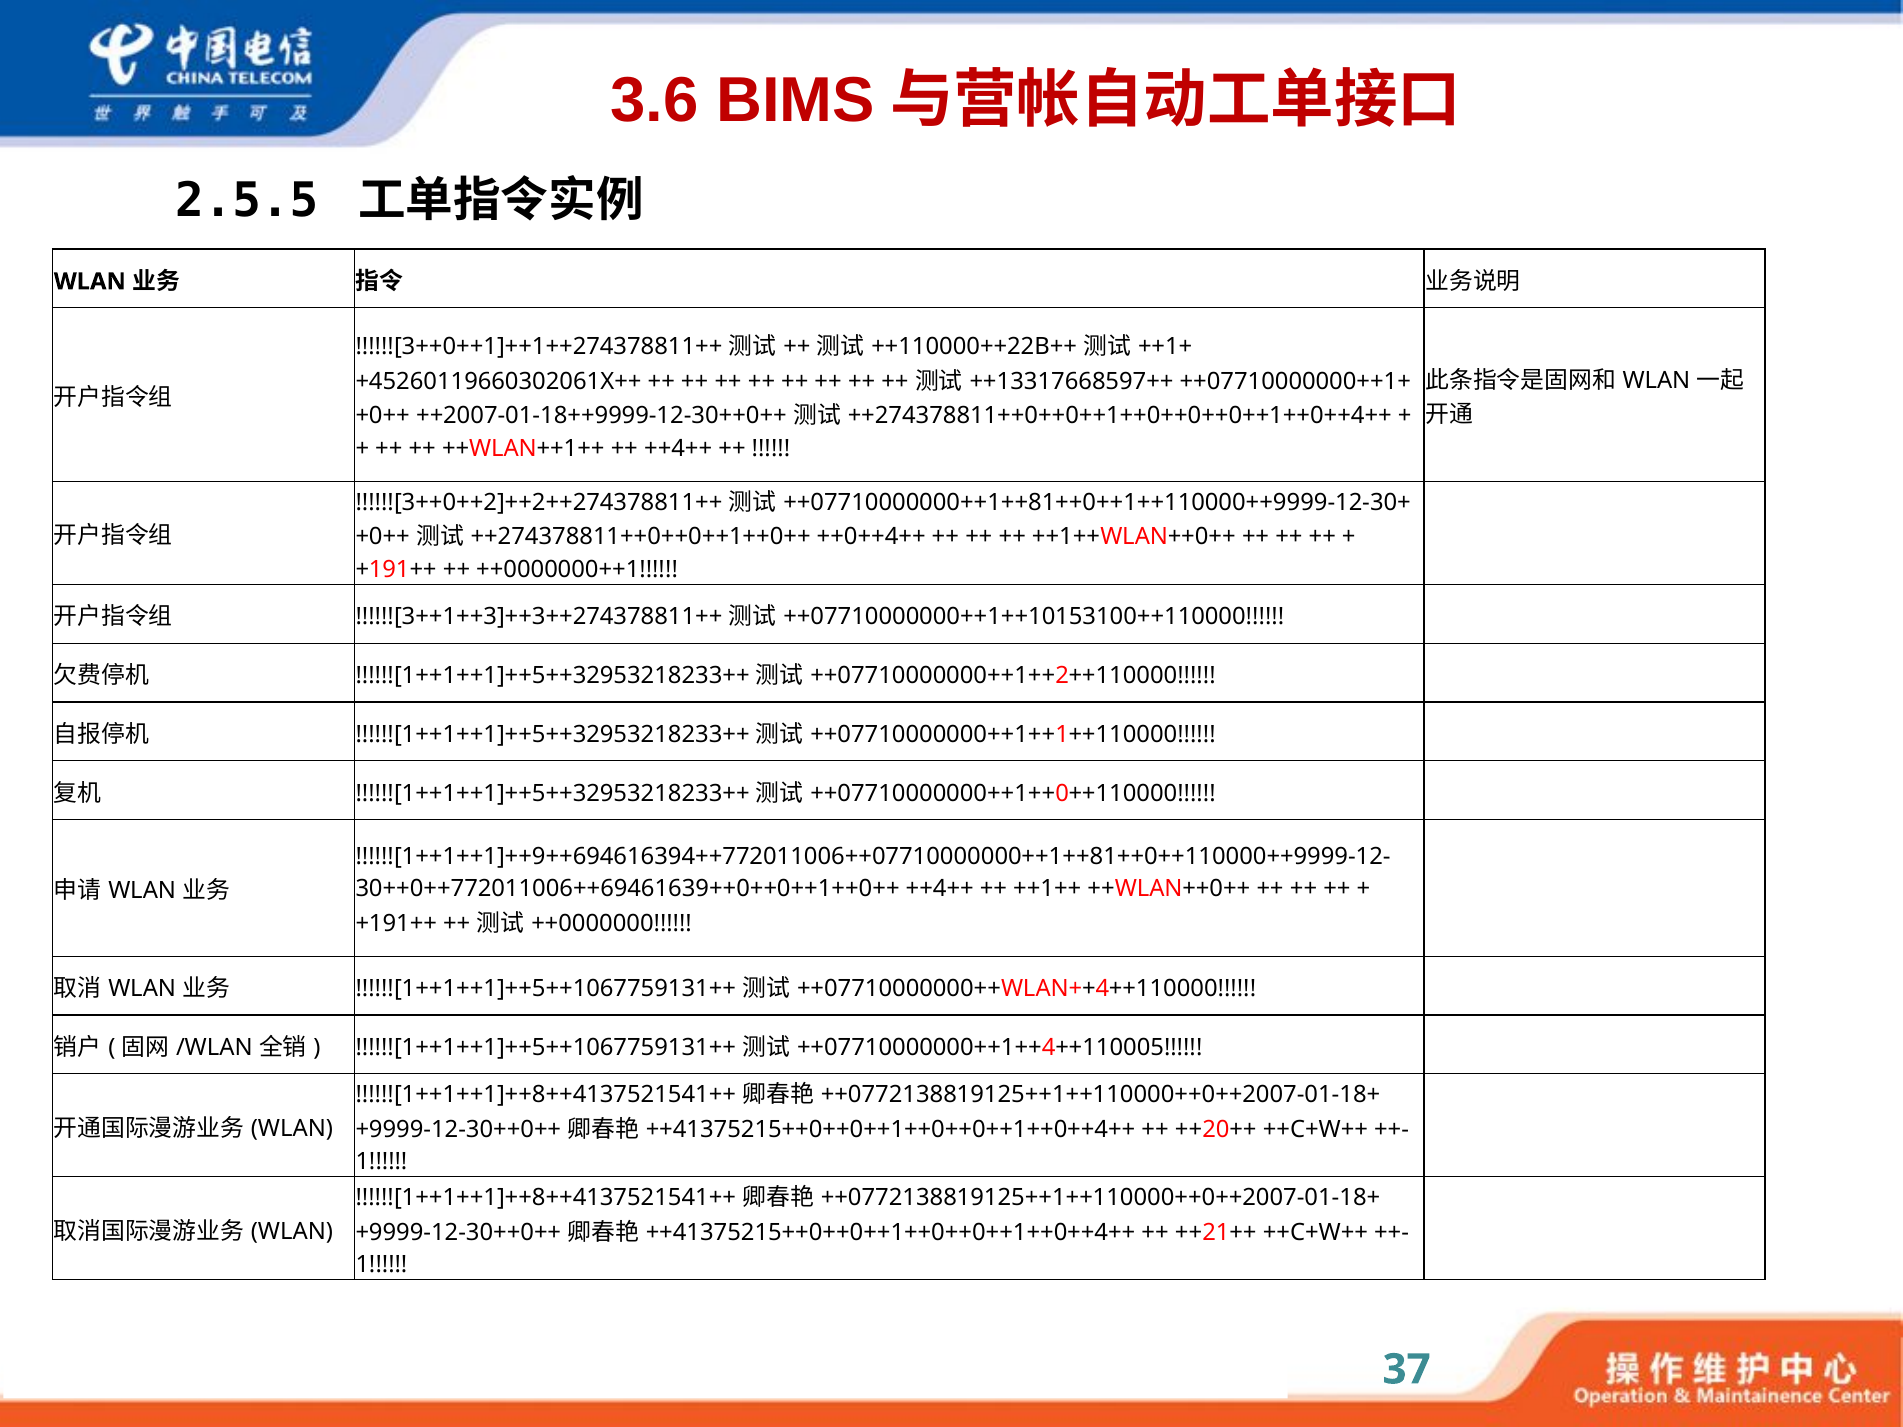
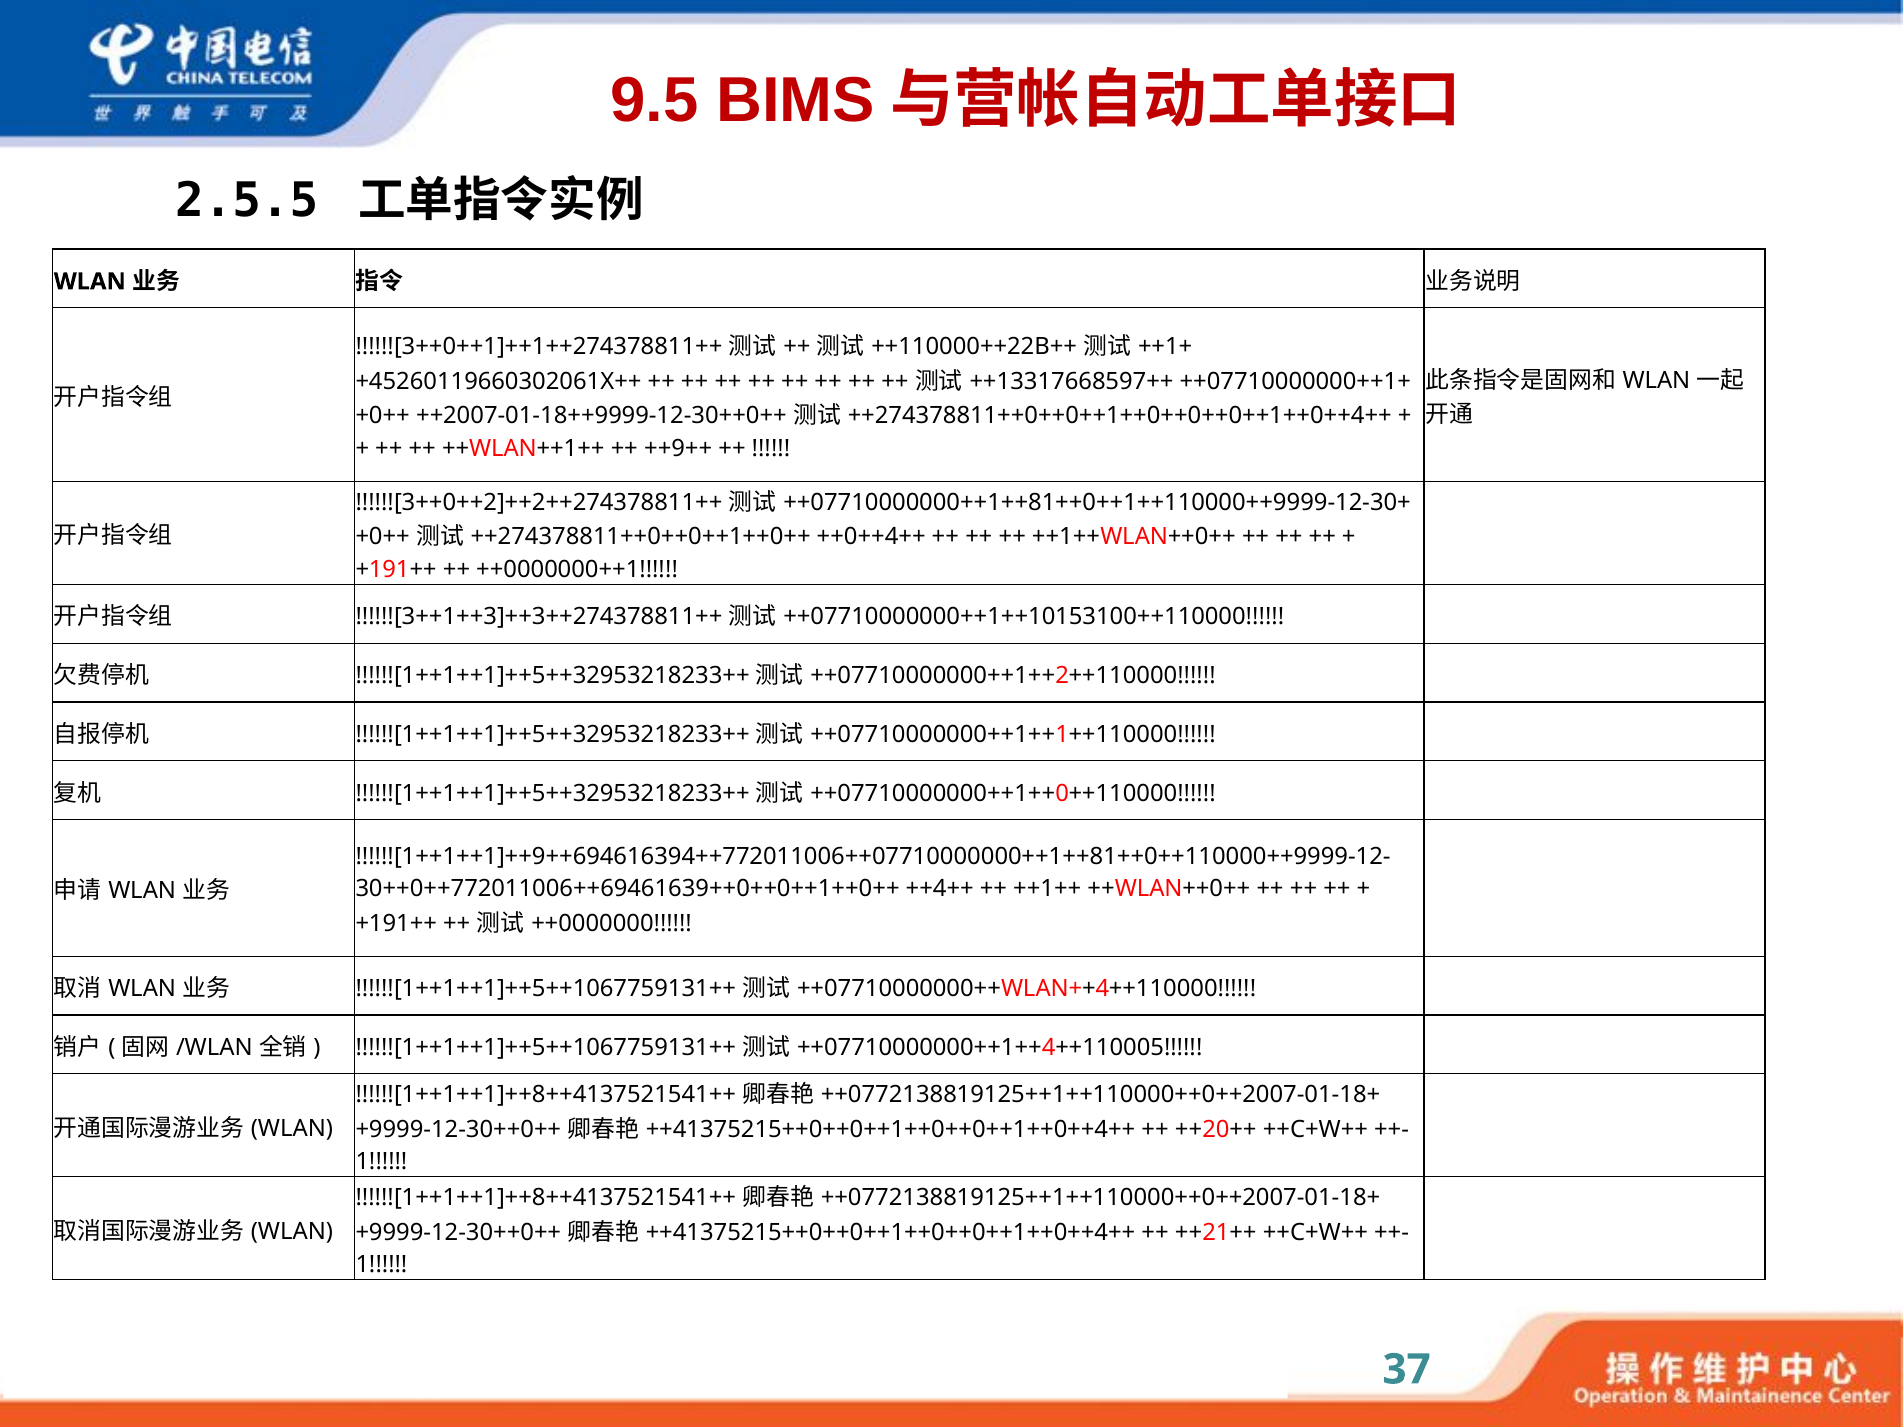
3.6: 3.6 -> 9.5 (655, 101)
++4++: ++4++ -> ++9++ (678, 449)
